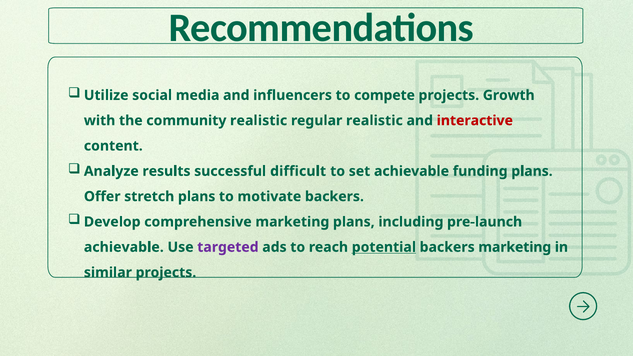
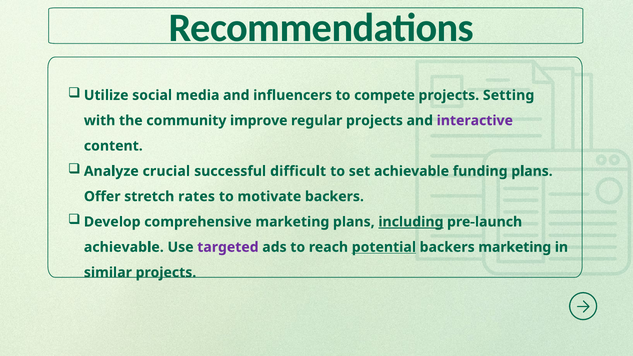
Growth: Growth -> Setting (509, 95)
community realistic: realistic -> improve (259, 121)
regular realistic: realistic -> projects (374, 121)
interactive colour: red -> purple (475, 121)
results: results -> crucial (166, 171)
stretch plans: plans -> rates (197, 197)
including underline: none -> present (411, 222)
